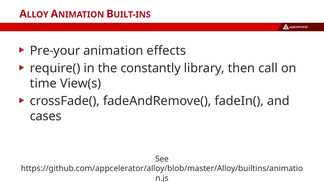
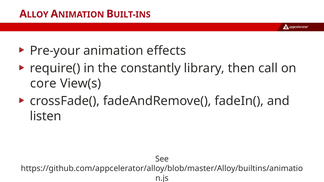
time: time -> core (43, 84)
cases: cases -> listen (46, 116)
